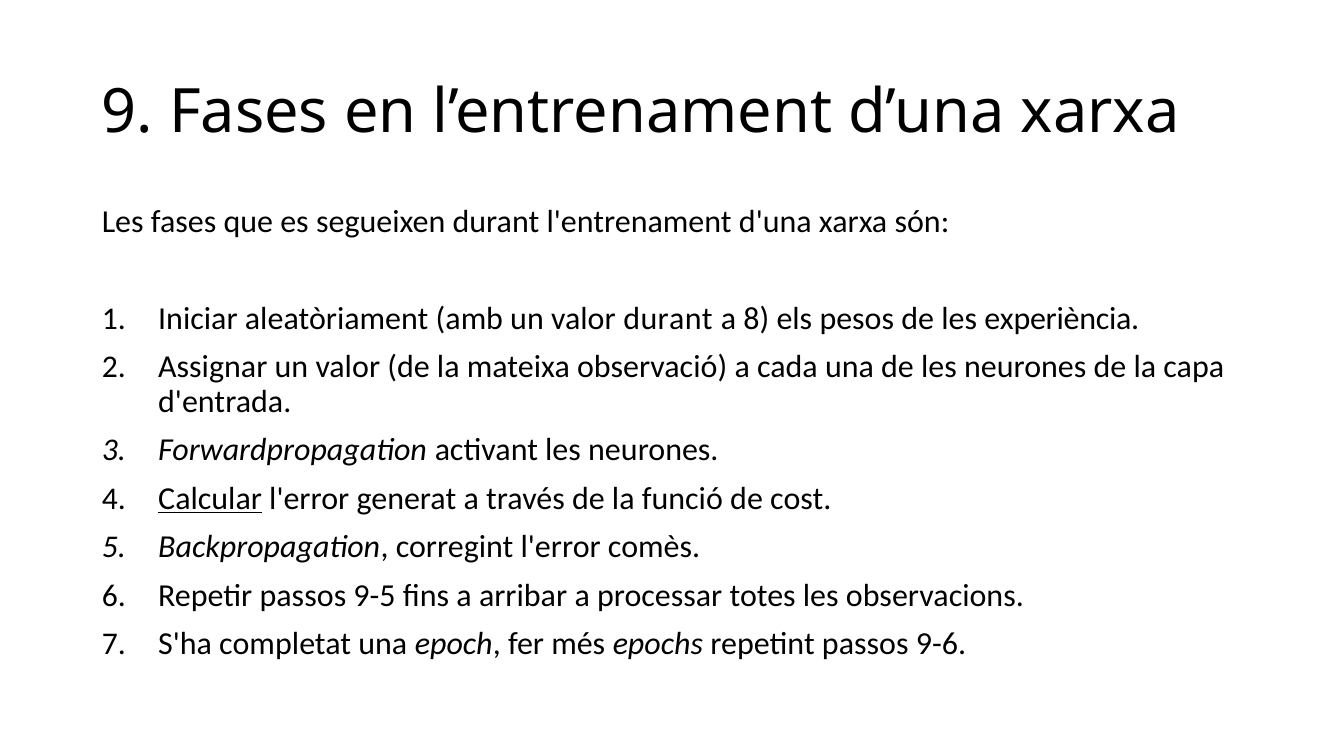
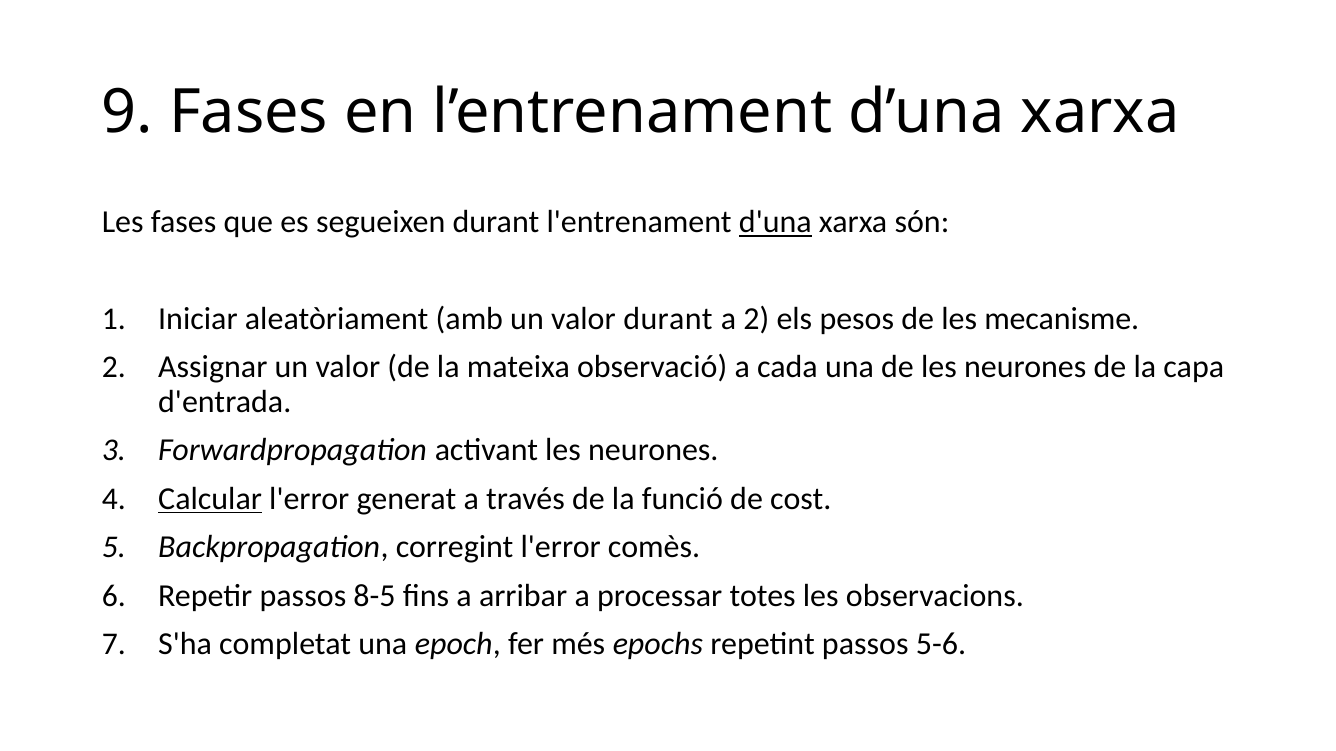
d'una underline: none -> present (775, 222)
a 8: 8 -> 2 (756, 319)
experiència: experiència -> mecanisme (1062, 319)
9-5: 9-5 -> 8-5 (375, 596)
9-6: 9-6 -> 5-6 (941, 645)
